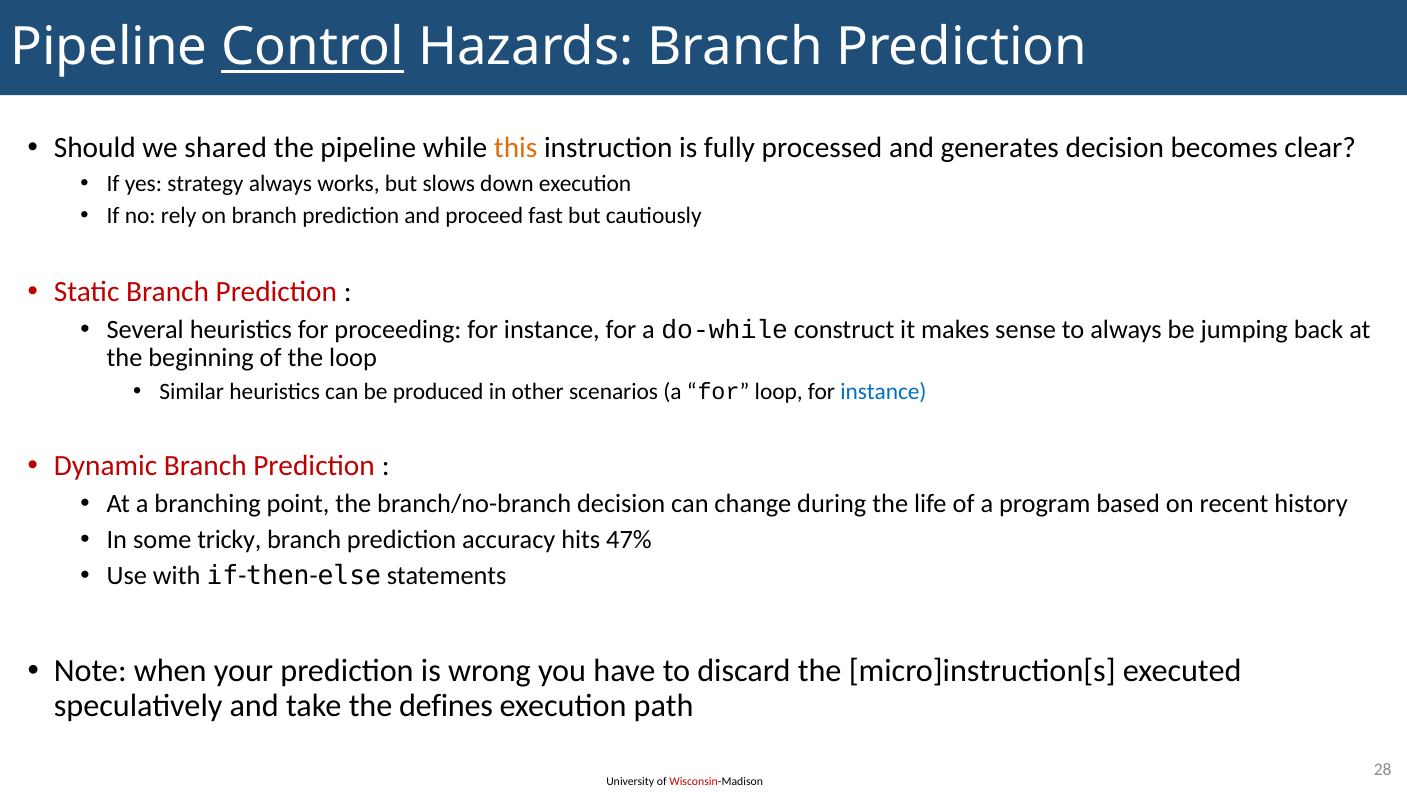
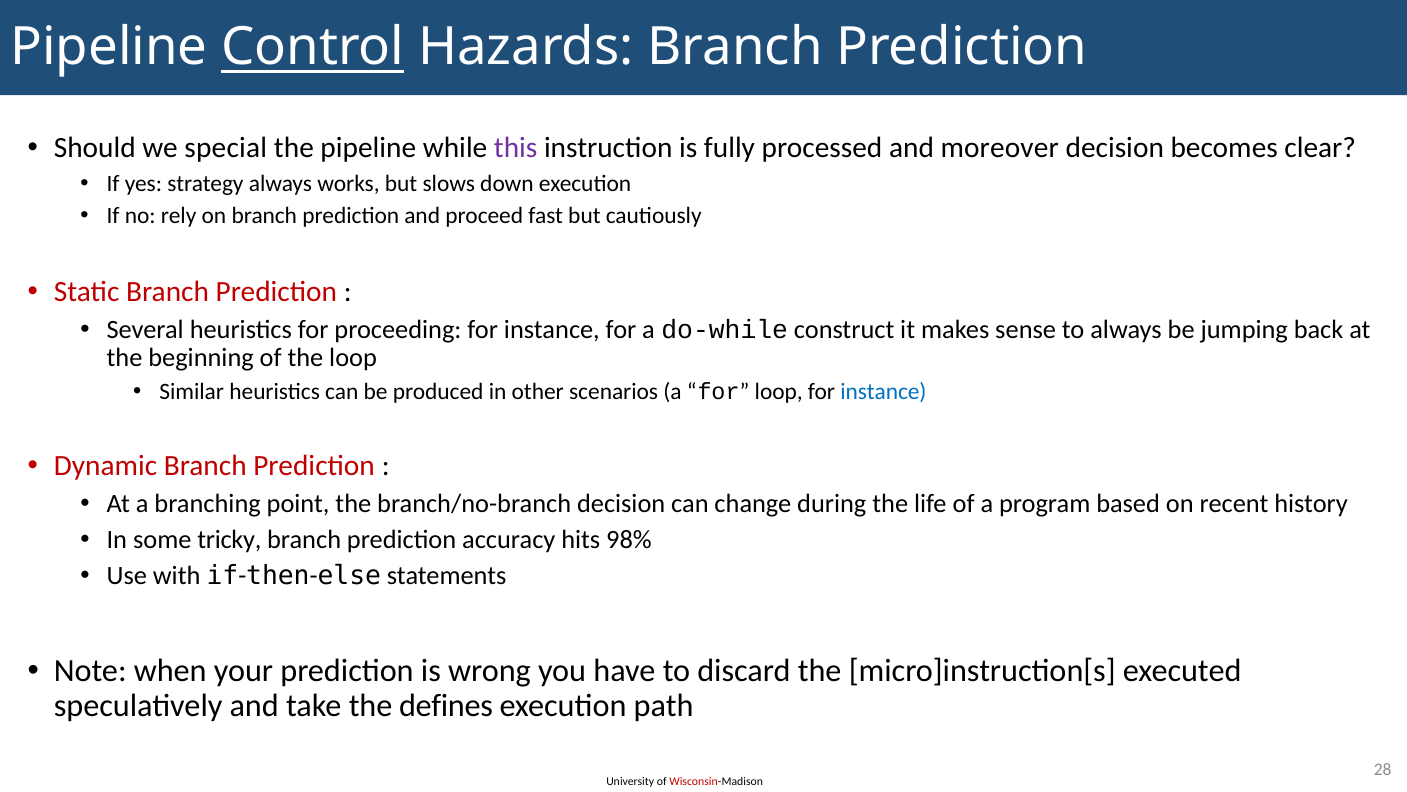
shared: shared -> special (226, 148)
this colour: orange -> purple (516, 148)
generates: generates -> moreover (1000, 148)
47%: 47% -> 98% (629, 539)
